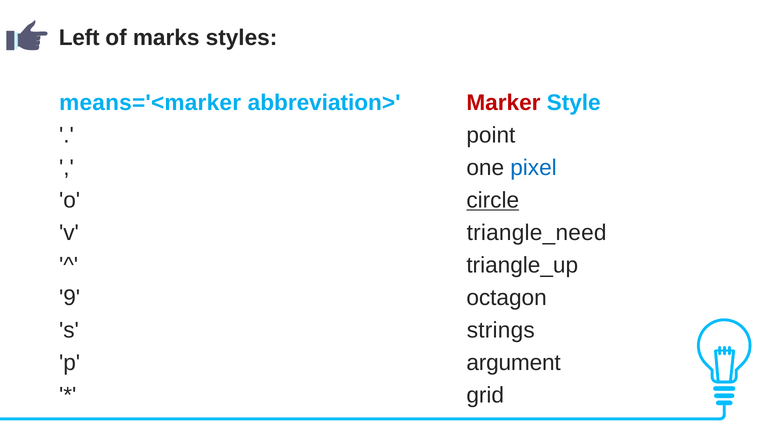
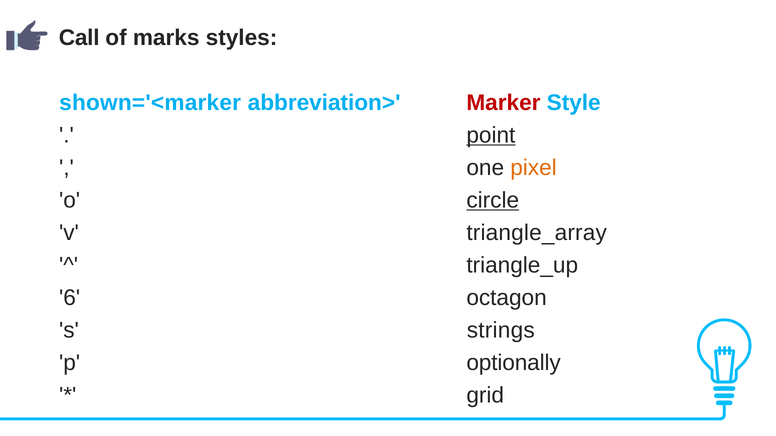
Left: Left -> Call (79, 38)
means='<marker: means='<marker -> shown='<marker (150, 103)
point underline: none -> present (491, 135)
pixel colour: blue -> orange (534, 168)
triangle_need: triangle_need -> triangle_array (537, 233)
9: 9 -> 6 (70, 298)
argument: argument -> optionally (514, 363)
